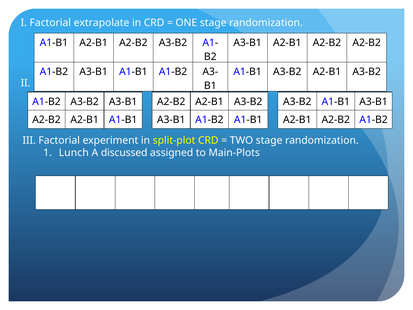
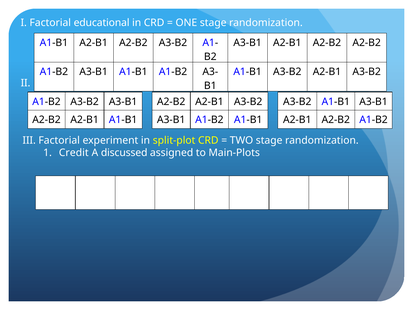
extrapolate: extrapolate -> educational (102, 23)
Lunch: Lunch -> Credit (74, 153)
